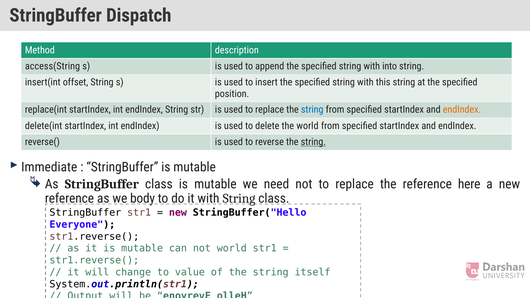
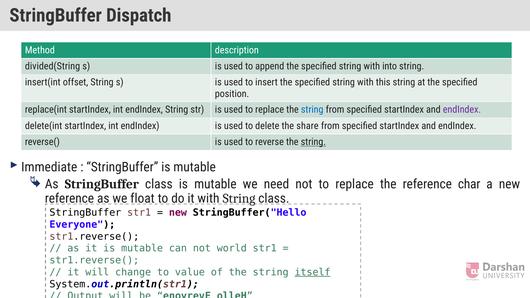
access(String: access(String -> divided(String (53, 66)
endIndex colour: orange -> purple (462, 110)
the world: world -> share (307, 126)
here: here -> char (469, 184)
body: body -> float (142, 199)
itself underline: none -> present (313, 272)
